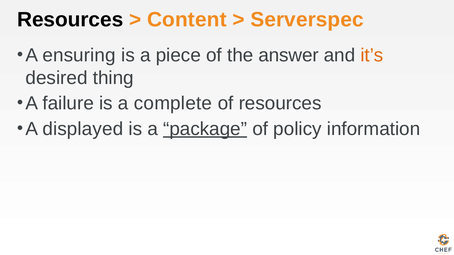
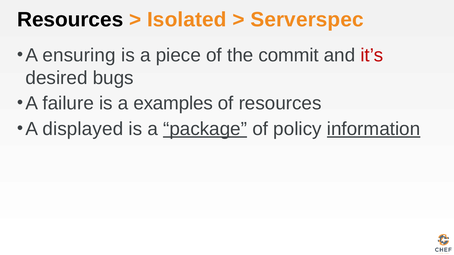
Content: Content -> Isolated (187, 20)
answer: answer -> commit (289, 55)
it’s colour: orange -> red (372, 55)
thing: thing -> bugs (113, 78)
complete: complete -> examples (173, 103)
information underline: none -> present (374, 129)
